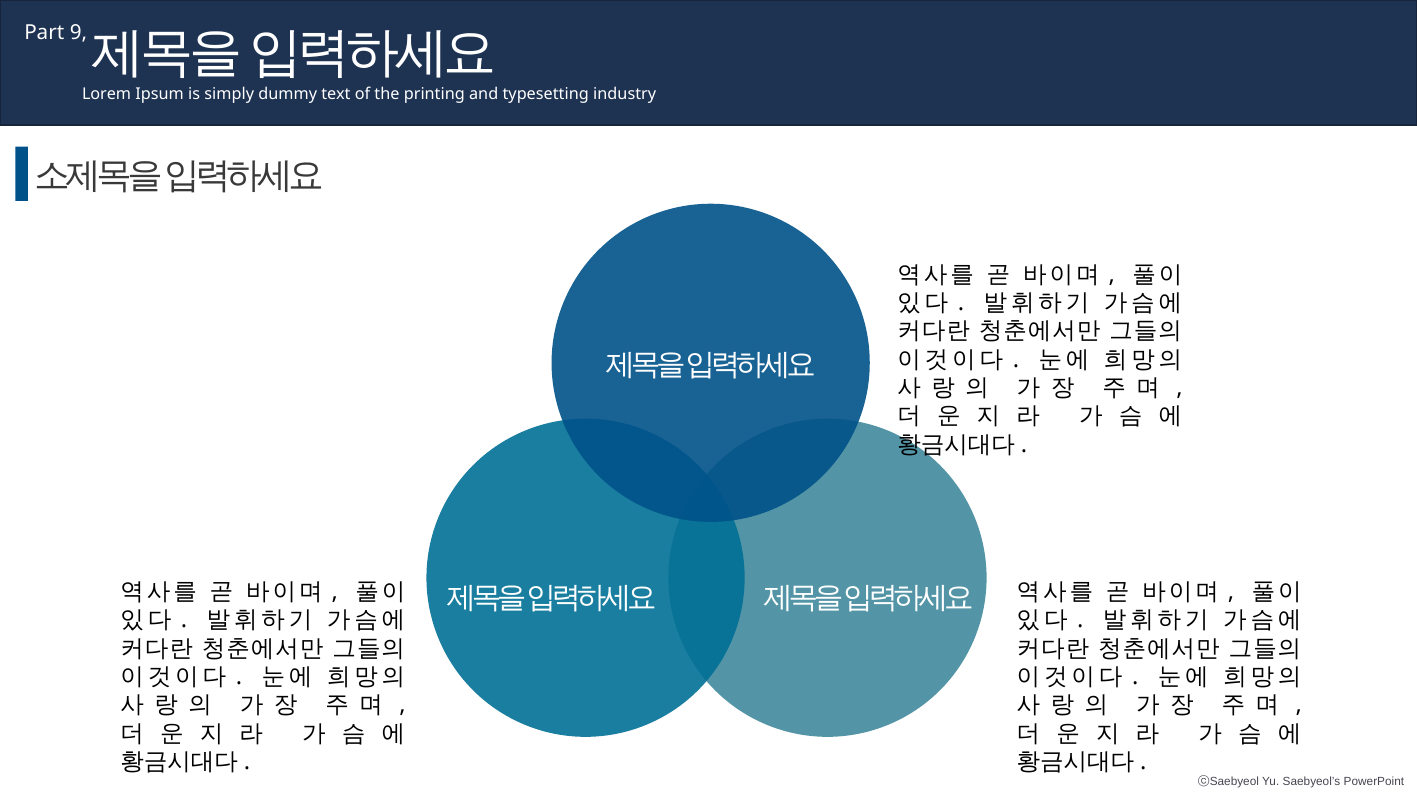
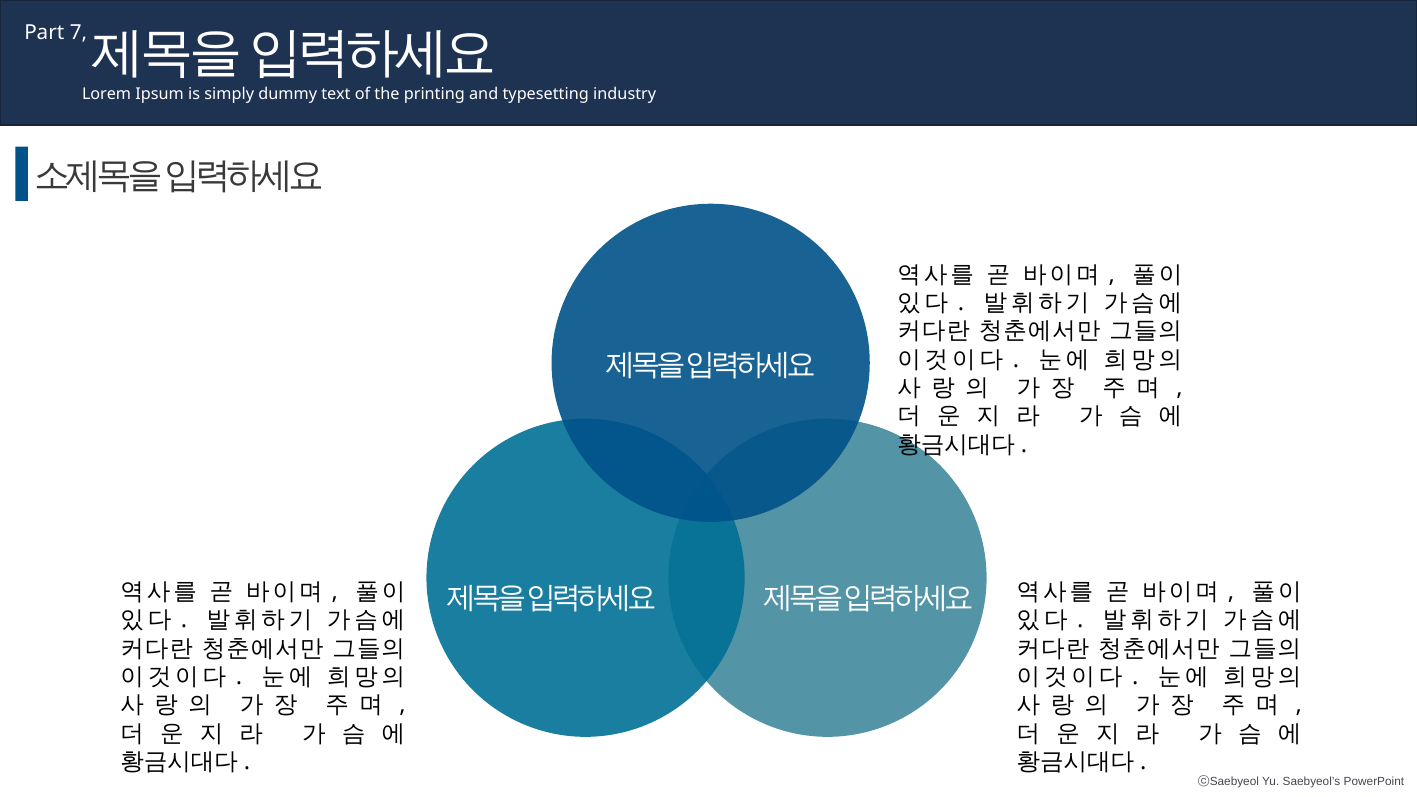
9: 9 -> 7 (78, 33)
